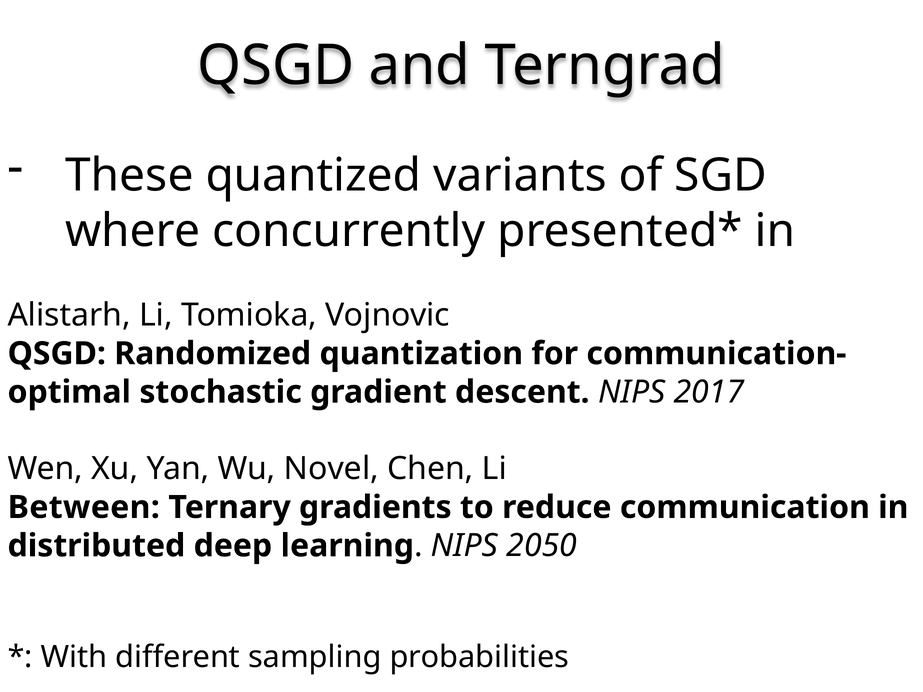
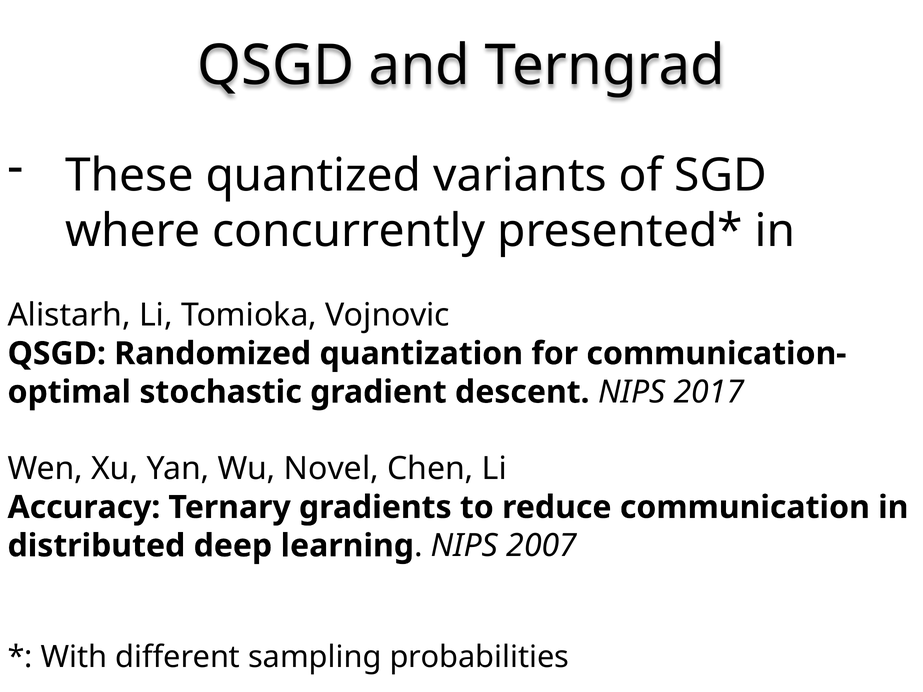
Between: Between -> Accuracy (84, 508)
2050: 2050 -> 2007 (542, 546)
